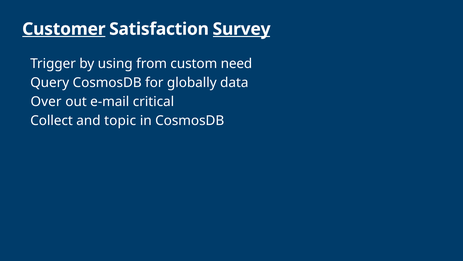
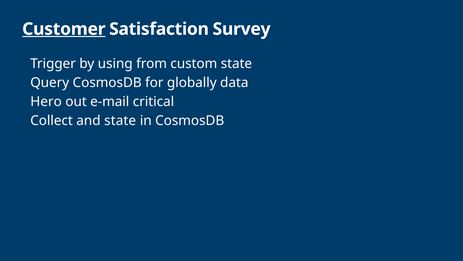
Survey underline: present -> none (242, 29)
custom need: need -> state (236, 64)
Over: Over -> Hero (46, 101)
and topic: topic -> state (120, 120)
